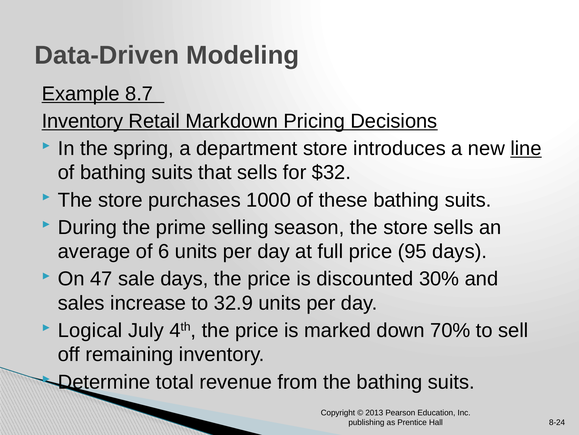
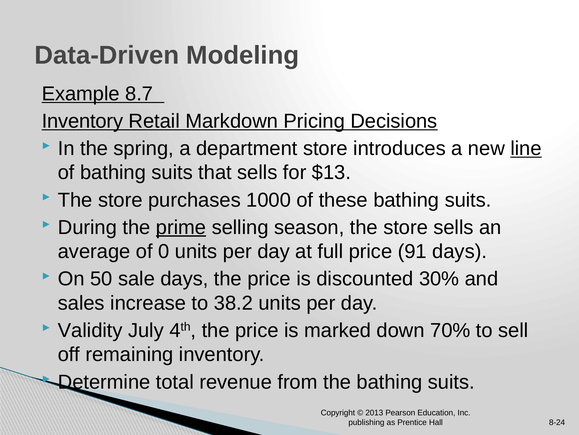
$32: $32 -> $13 (331, 172)
prime underline: none -> present (181, 227)
6: 6 -> 0 (164, 251)
95: 95 -> 91 (412, 251)
47: 47 -> 50 (101, 278)
32.9: 32.9 -> 38.2 (233, 303)
Logical: Logical -> Validity (90, 330)
